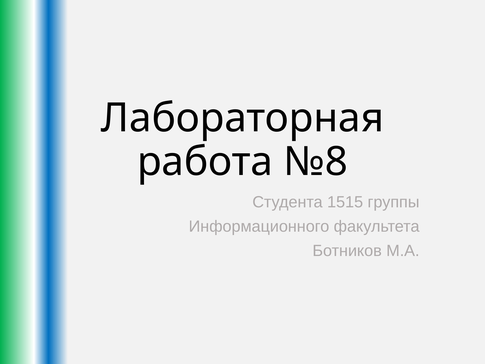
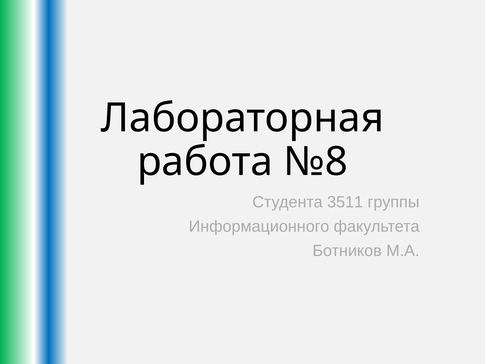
1515: 1515 -> 3511 (345, 202)
